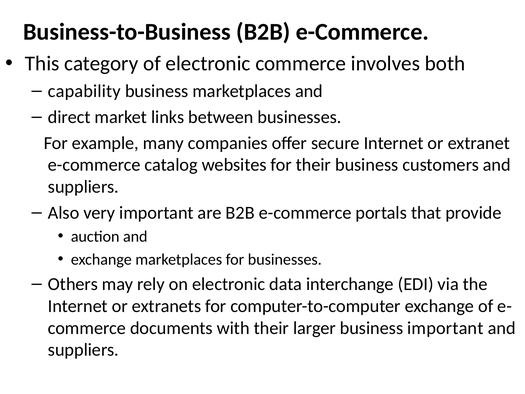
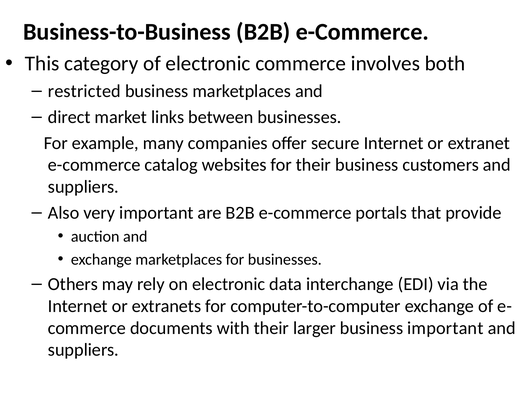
capability: capability -> restricted (84, 91)
